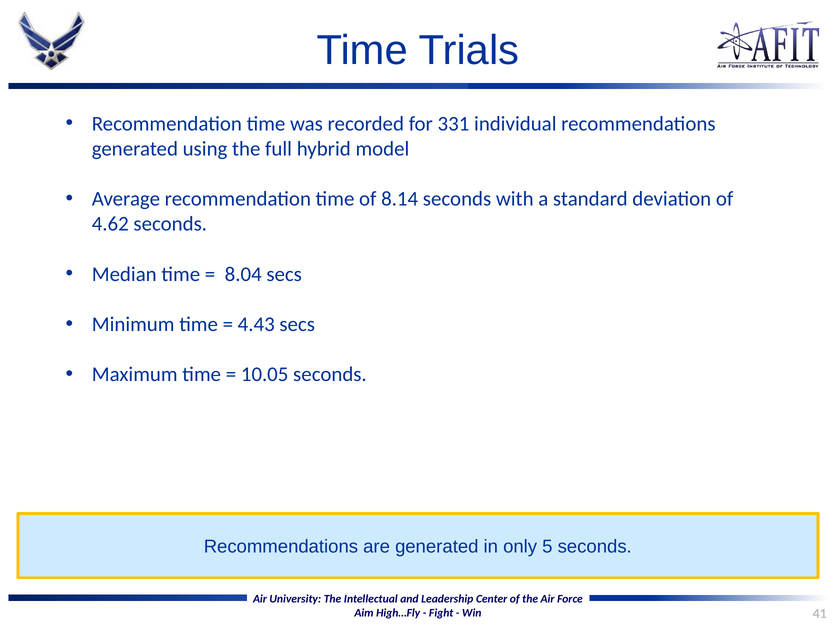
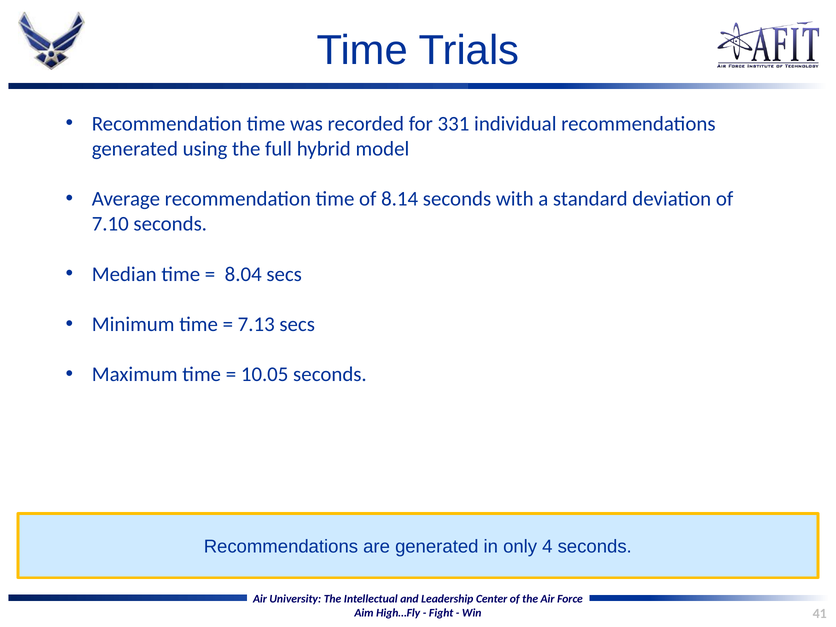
4.62: 4.62 -> 7.10 (110, 224)
4.43: 4.43 -> 7.13 (256, 324)
5: 5 -> 4 (547, 547)
